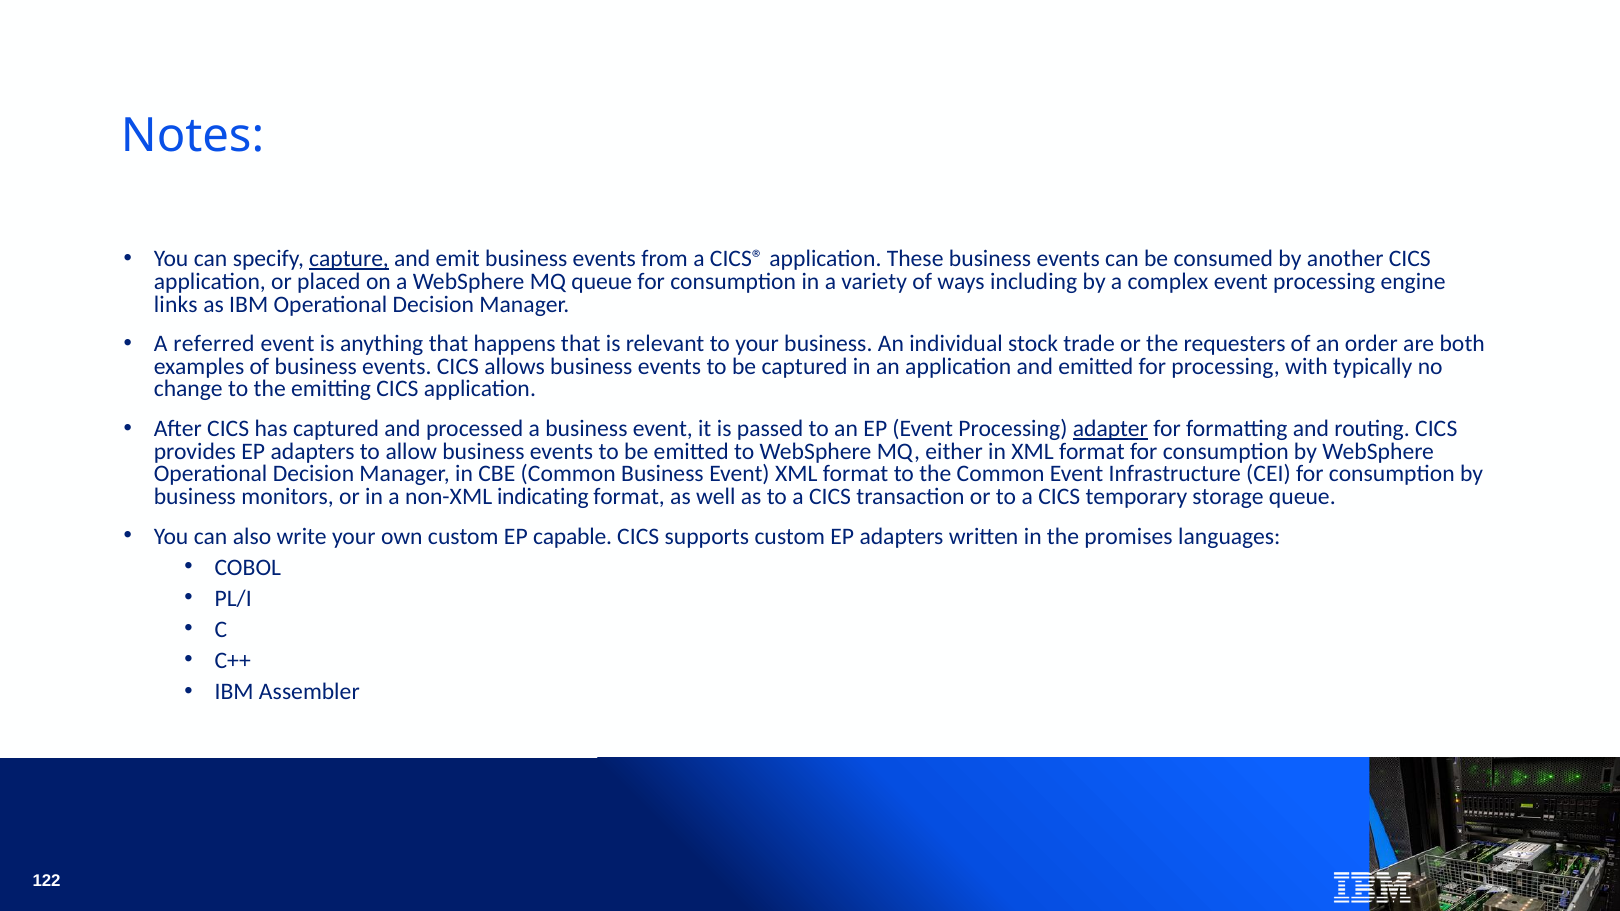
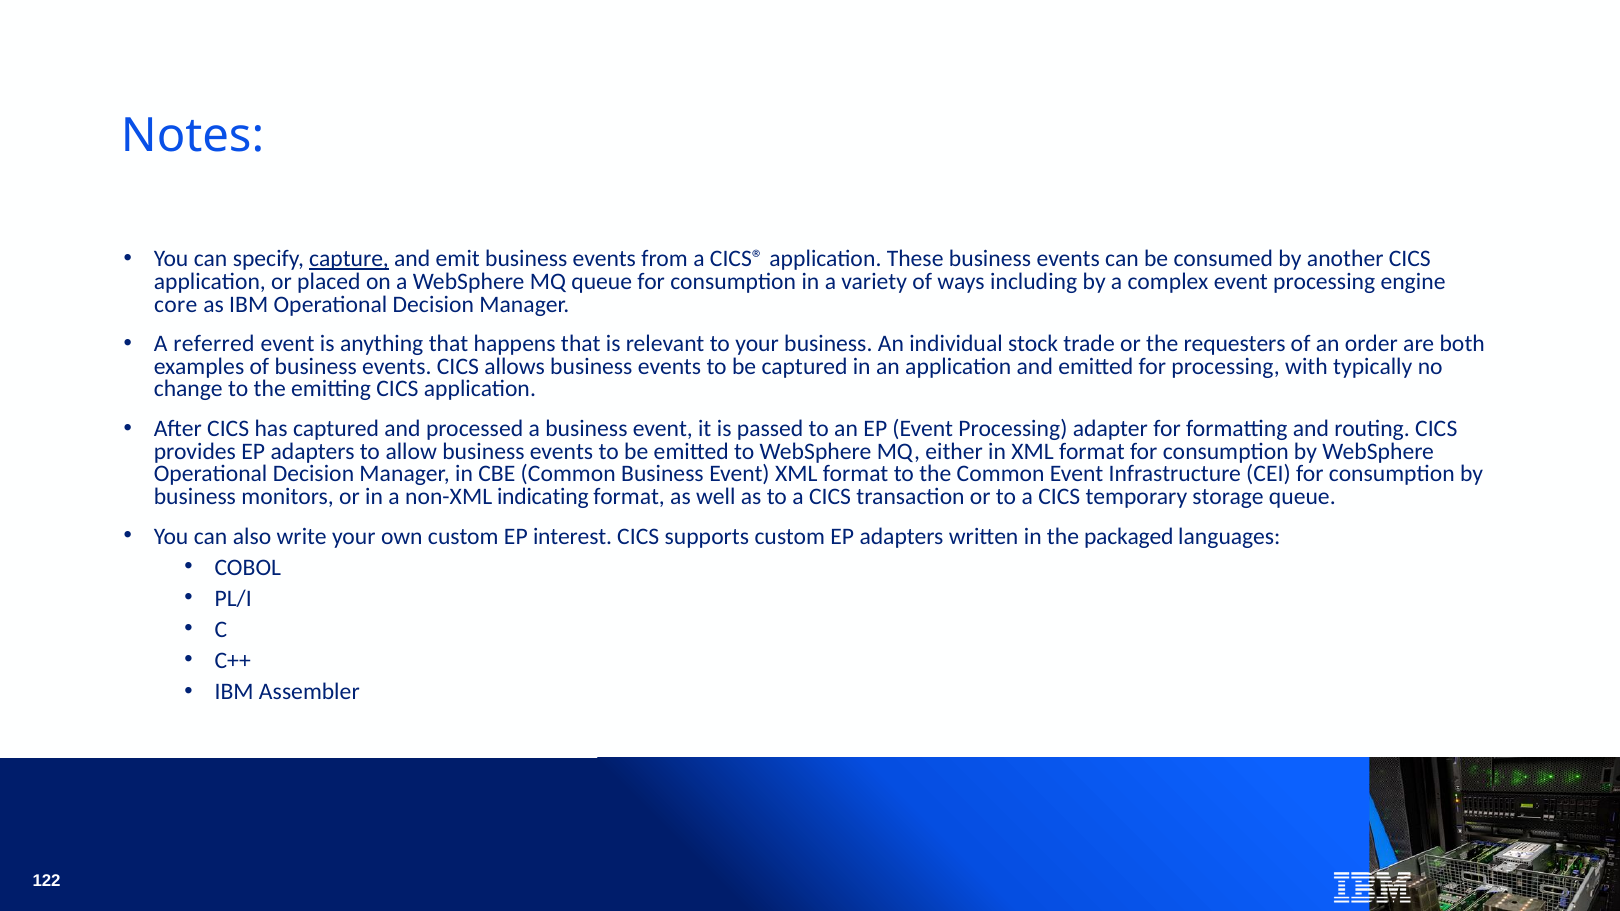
links: links -> core (176, 304)
adapter underline: present -> none (1110, 429)
capable: capable -> interest (573, 536)
promises: promises -> packaged (1129, 536)
